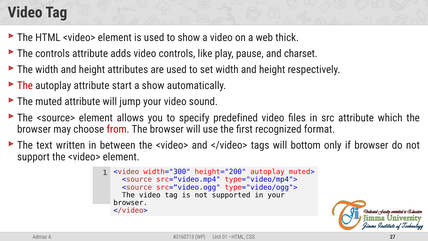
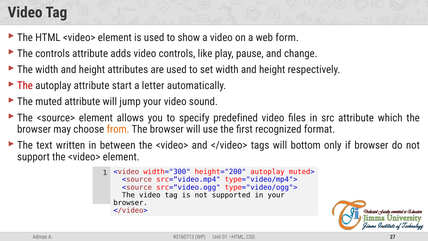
thick: thick -> form (287, 38)
charset: charset -> change (301, 54)
a show: show -> letter (153, 86)
from colour: red -> orange (118, 129)
